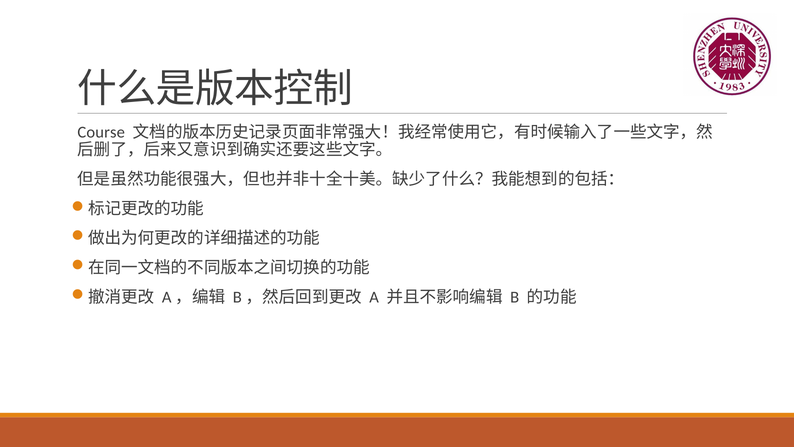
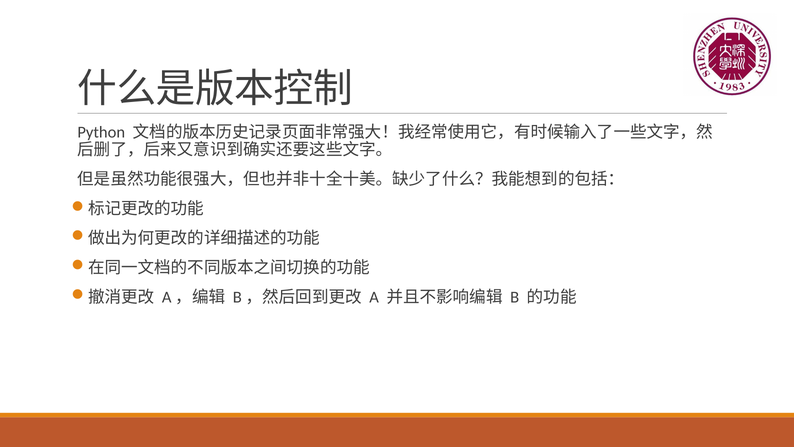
Course: Course -> Python (101, 132)
